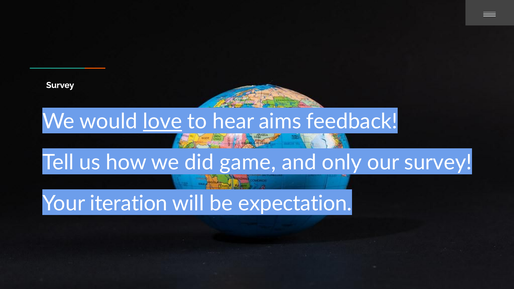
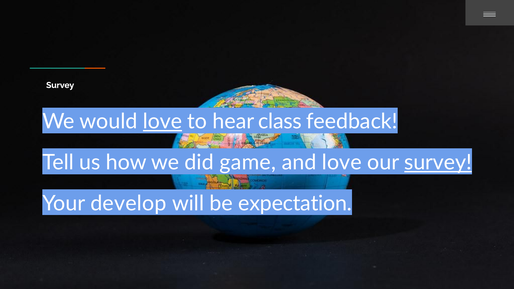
aims: aims -> class (280, 122)
and only: only -> love (342, 163)
survey underline: none -> present (438, 163)
iteration: iteration -> develop (129, 204)
